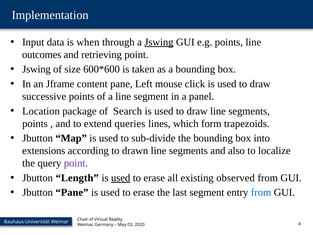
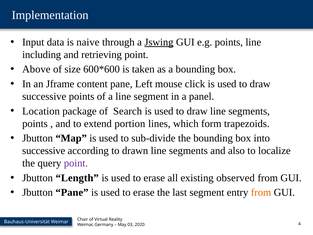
when: when -> naive (88, 42)
outcomes: outcomes -> including (42, 55)
Jswing: Jswing -> Above (36, 69)
queries: queries -> portion (130, 123)
extensions: extensions -> successive (44, 151)
used underline: present -> none (121, 178)
from colour: blue -> orange (261, 192)
